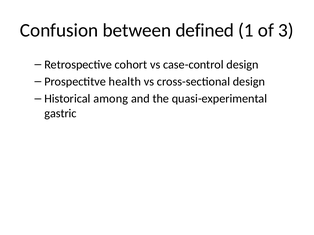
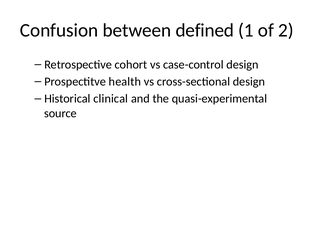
3: 3 -> 2 (286, 30)
among: among -> clinical (111, 99)
gastric: gastric -> source (60, 114)
